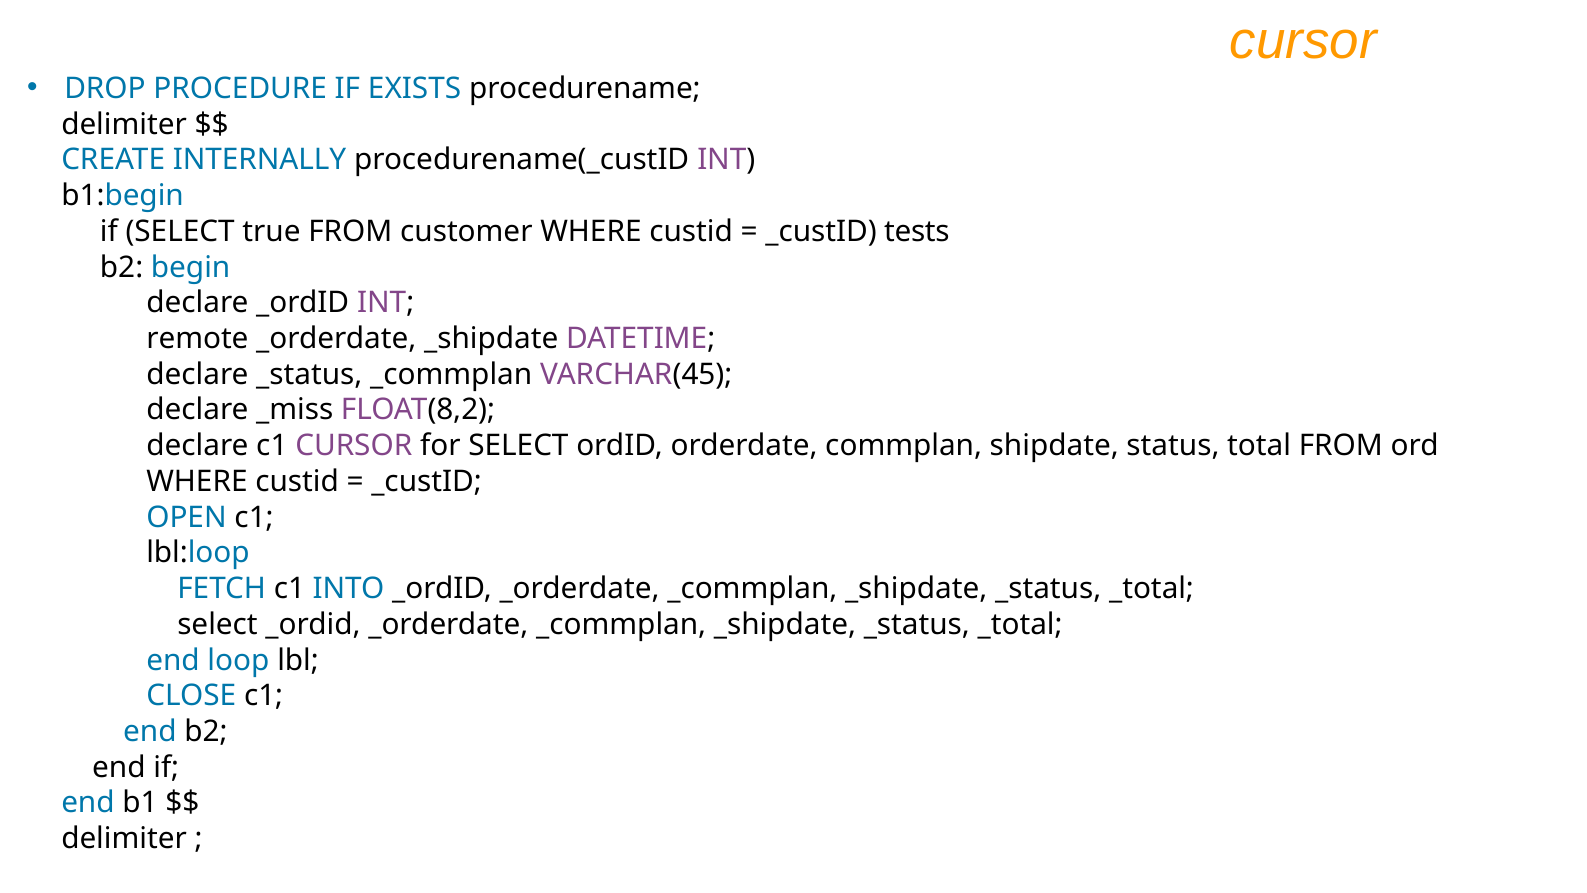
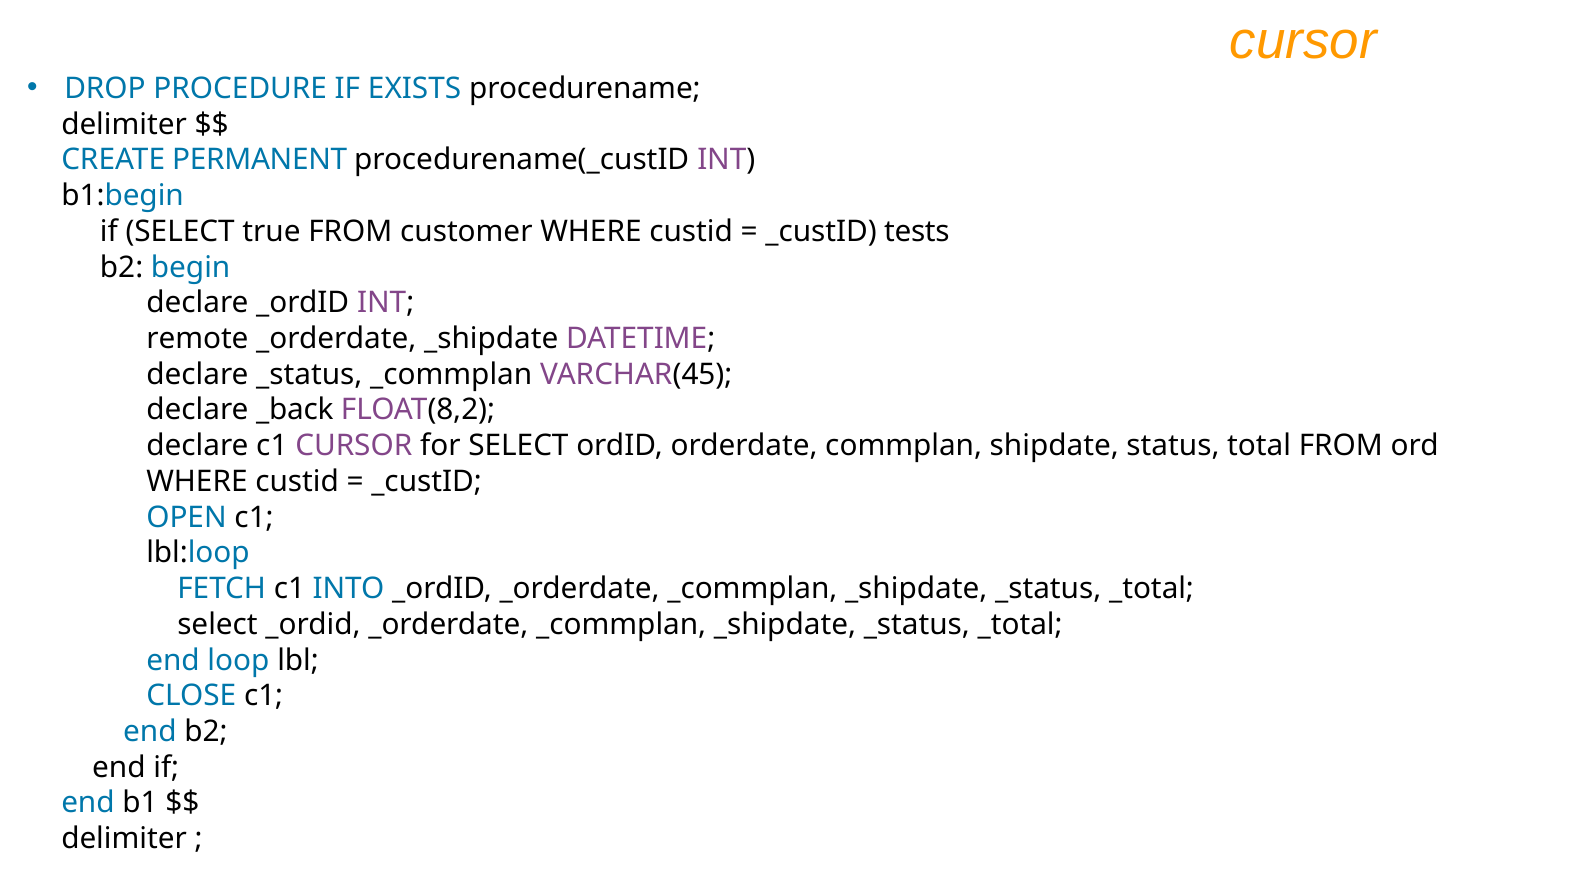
INTERNALLY: INTERNALLY -> PERMANENT (260, 160)
_miss: _miss -> _back (295, 410)
